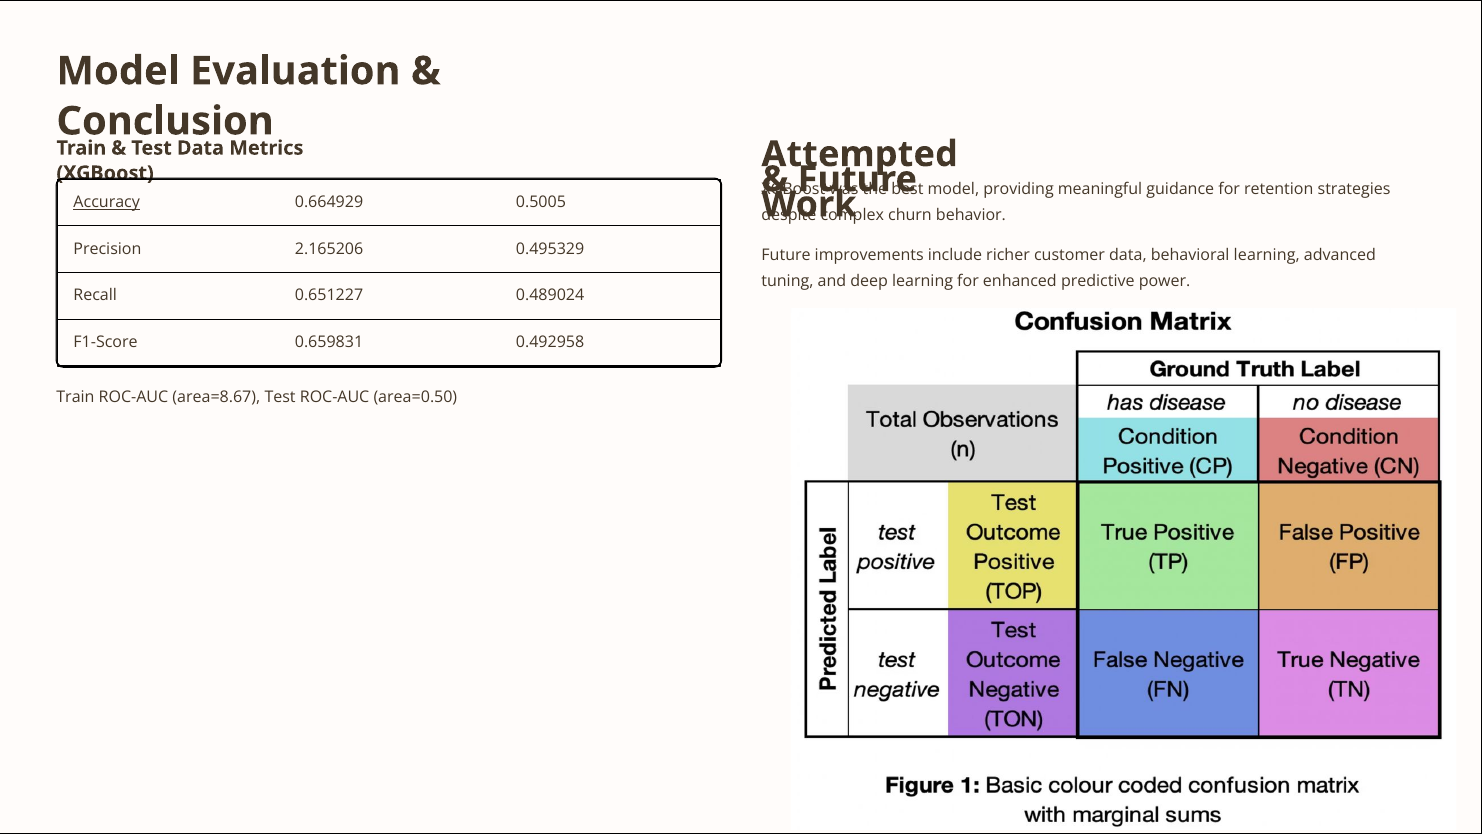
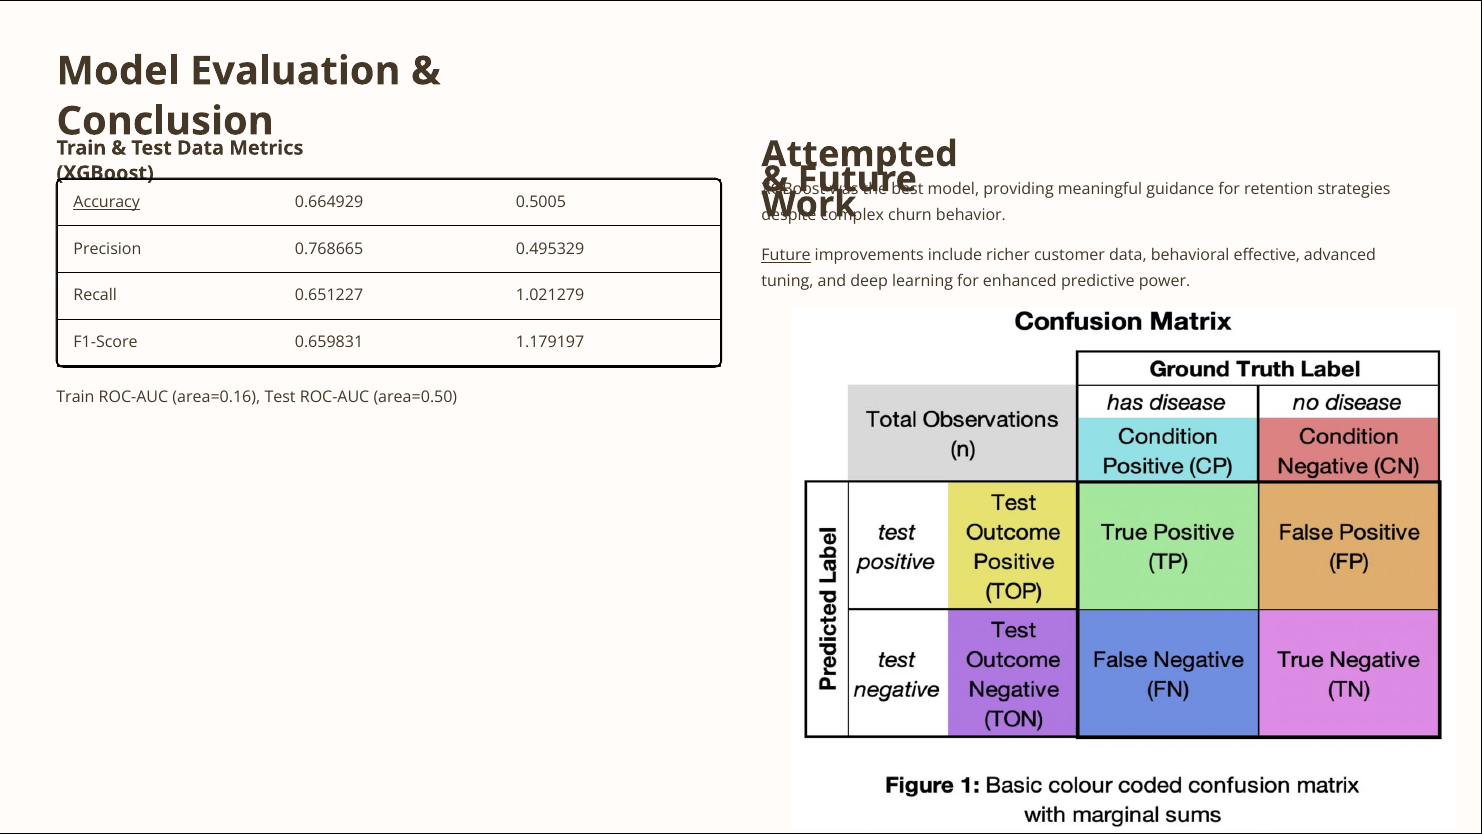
2.165206: 2.165206 -> 0.768665 (329, 249)
Future underline: none -> present (786, 255)
behavioral learning: learning -> effective (1267, 255)
0.489024: 0.489024 -> 1.021279 (550, 296)
0.492958: 0.492958 -> 1.179197 (550, 342)
area=8.67: area=8.67 -> area=0.16 (216, 397)
